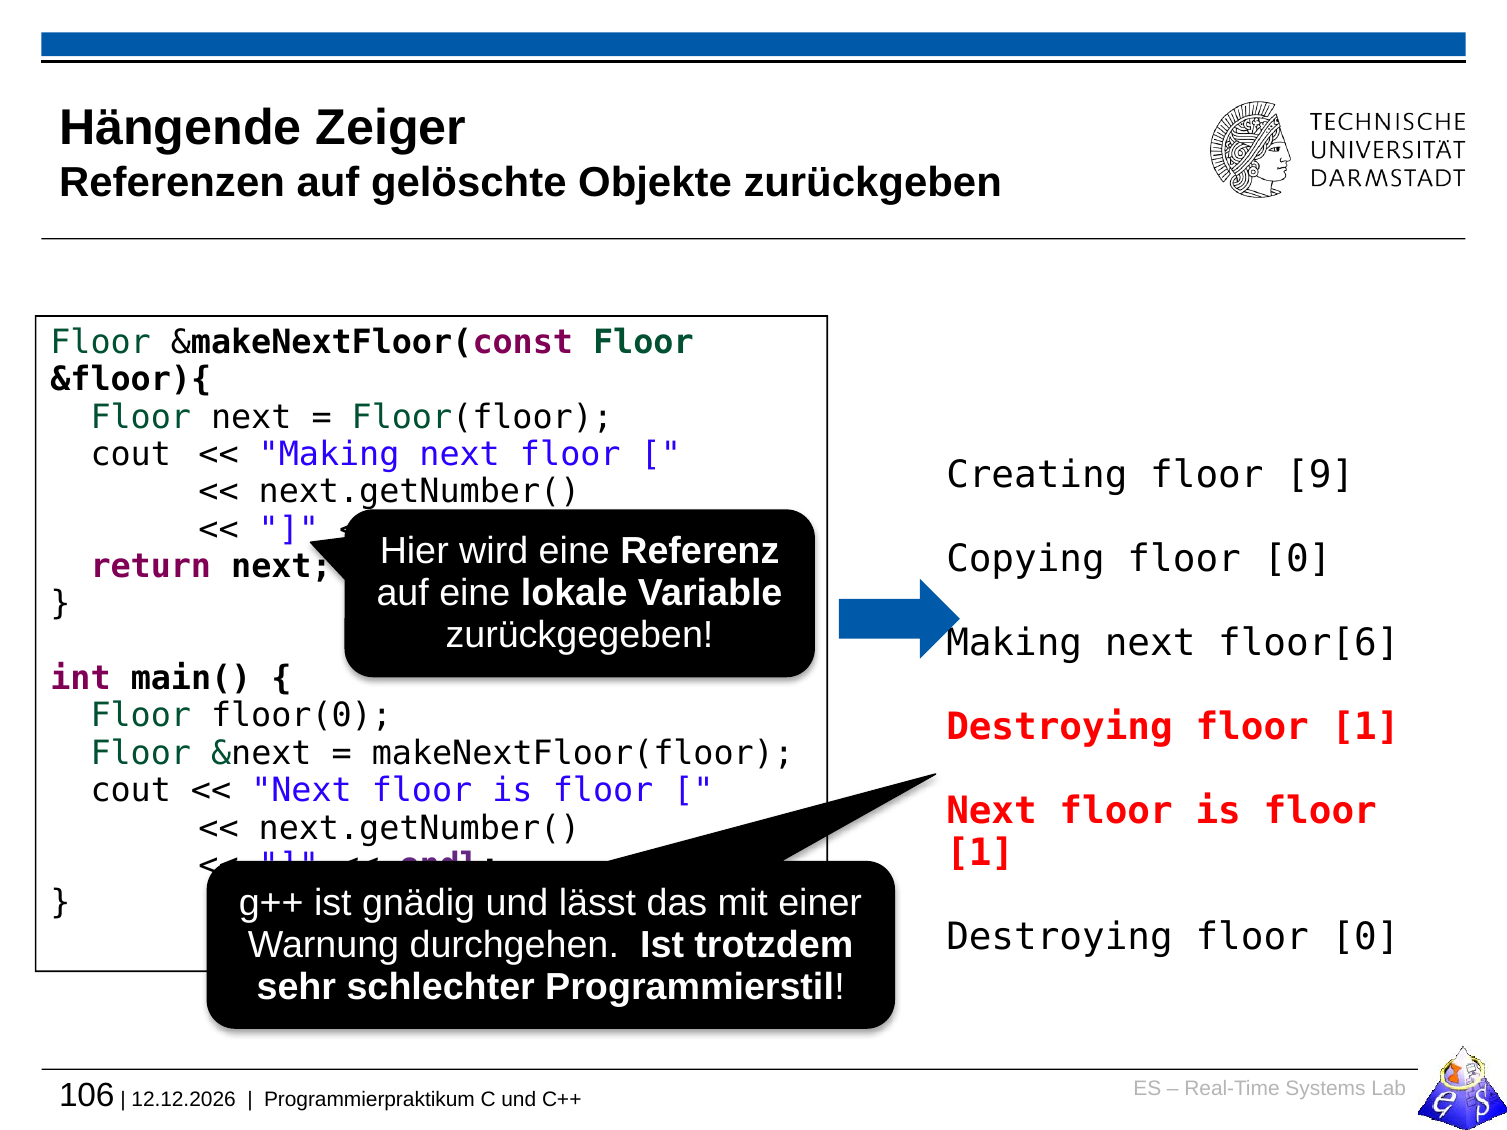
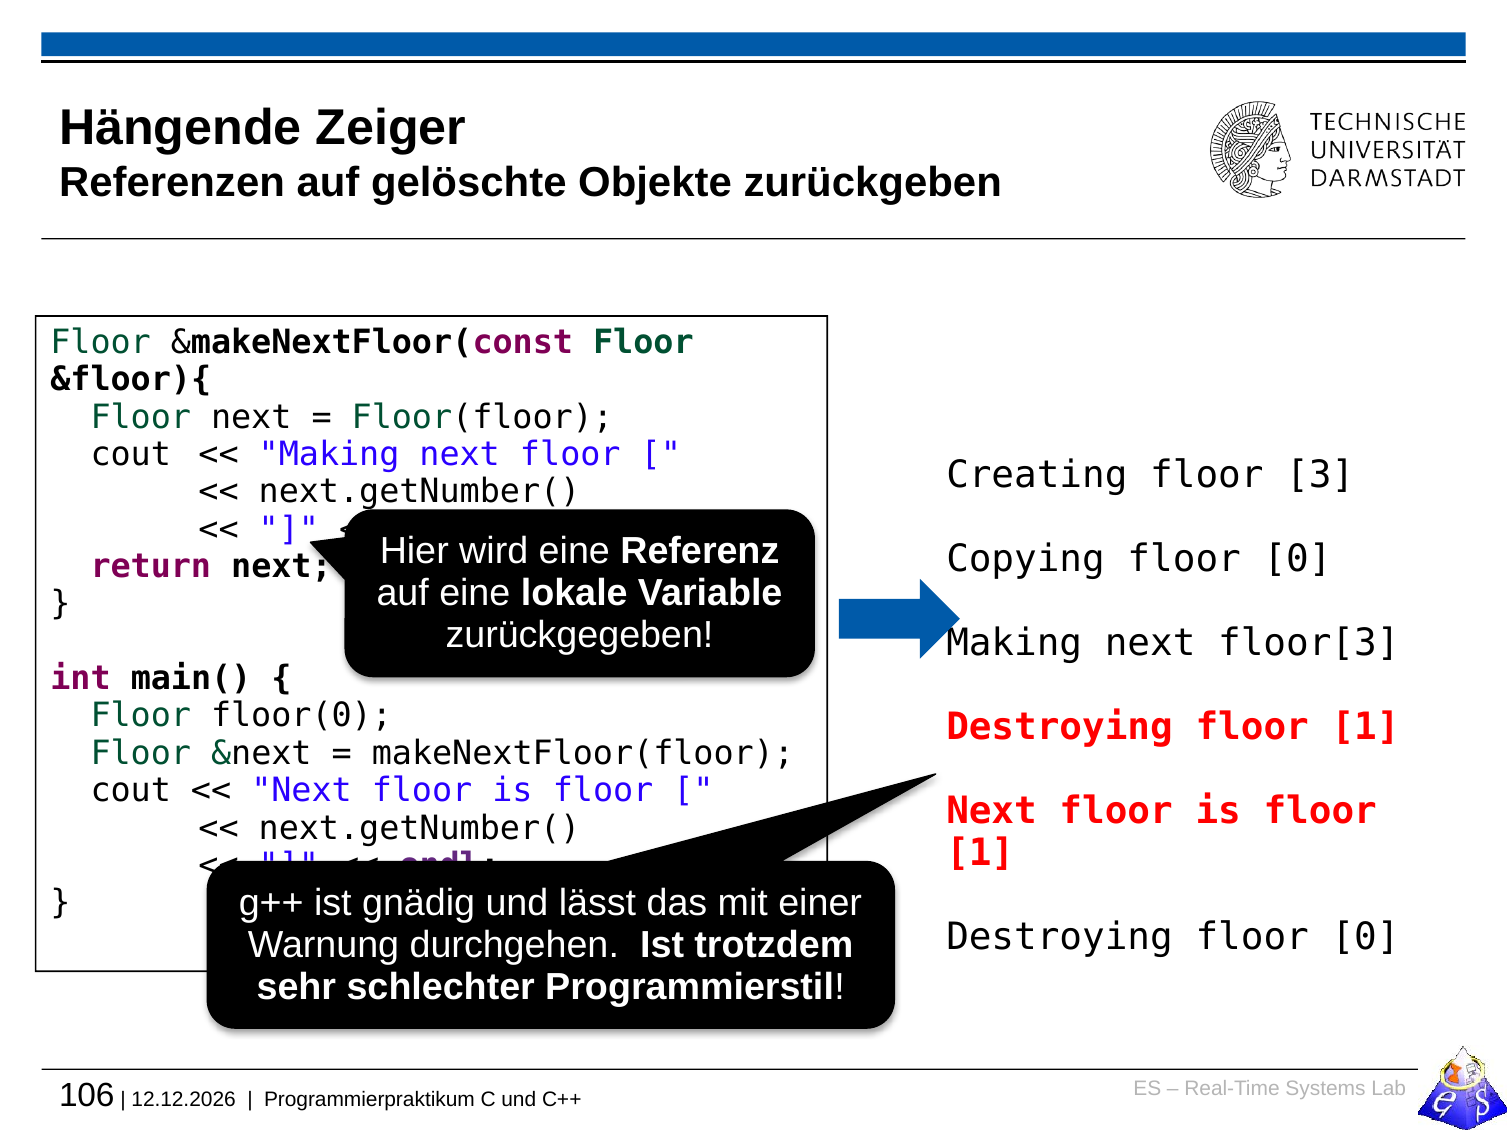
9: 9 -> 3 (1320, 475)
floor[6: floor[6 -> floor[3 (1309, 643)
